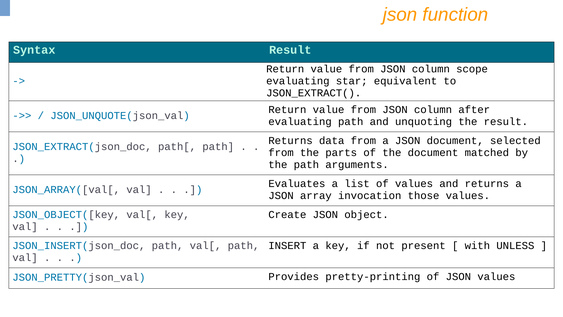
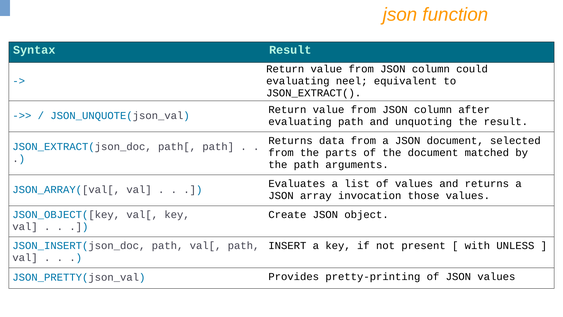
scope: scope -> could (472, 69)
star: star -> neel (352, 81)
